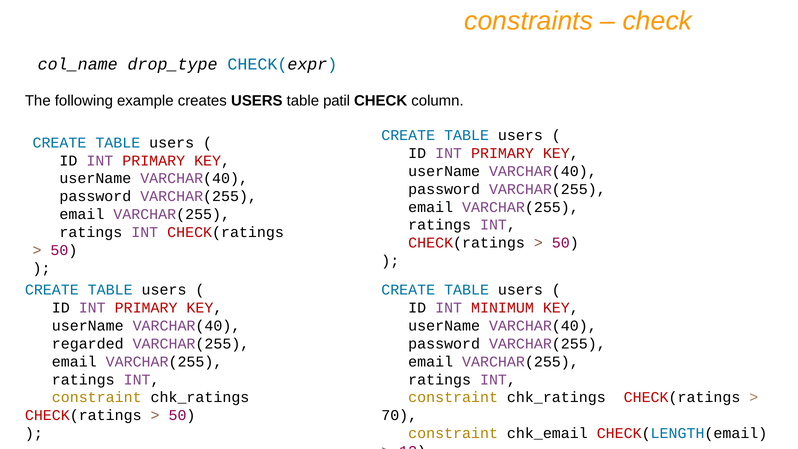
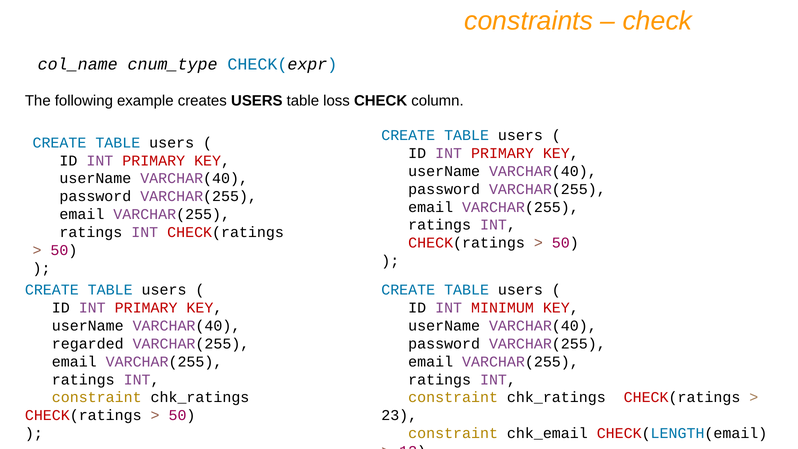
drop_type: drop_type -> cnum_type (173, 64)
patil: patil -> loss (336, 101)
70: 70 -> 23 (399, 415)
